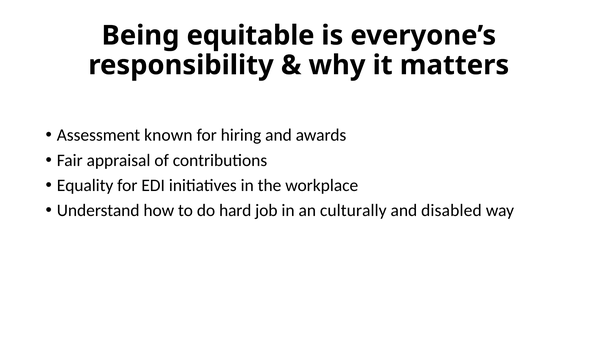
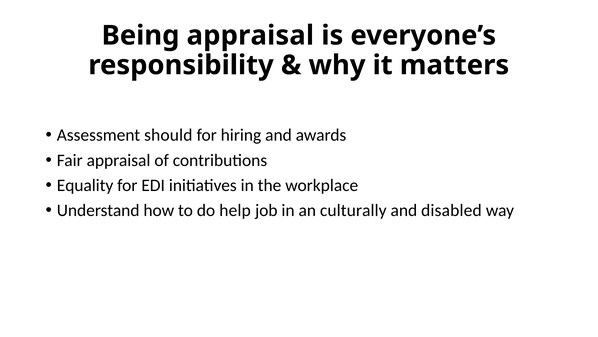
Being equitable: equitable -> appraisal (250, 35)
known: known -> should (168, 135)
hard: hard -> help (235, 210)
